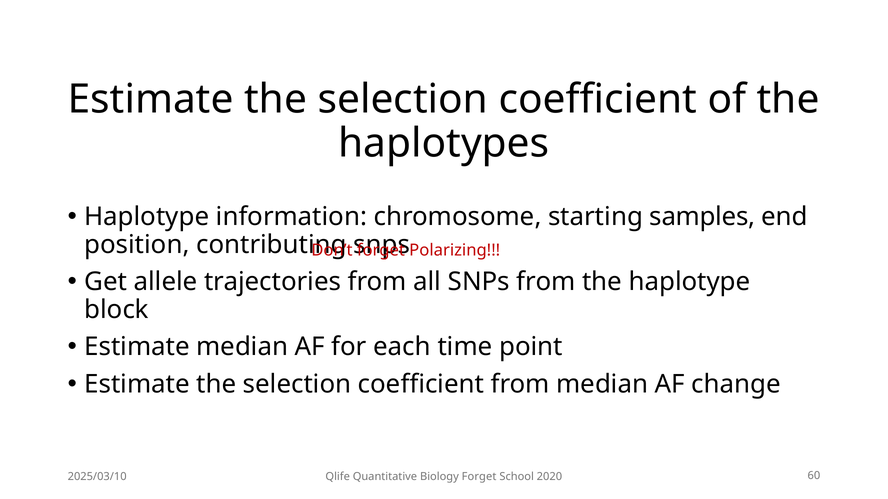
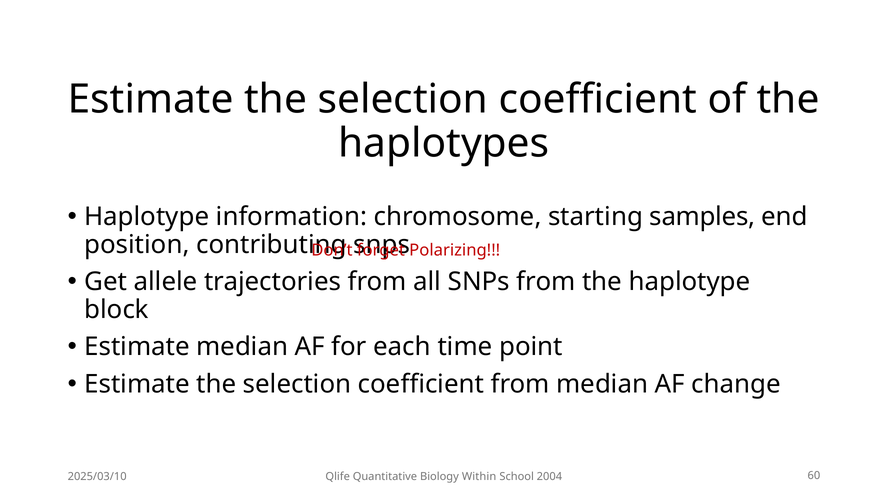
Biology Forget: Forget -> Within (479, 477)
2020: 2020 -> 2004 (549, 477)
